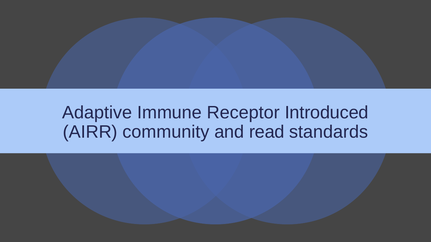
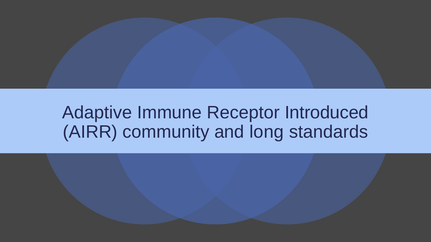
read: read -> long (267, 132)
